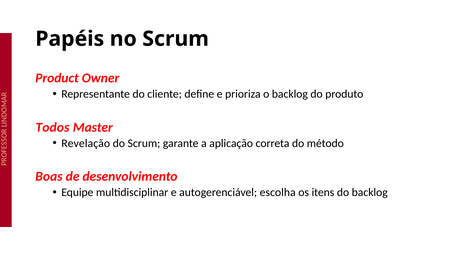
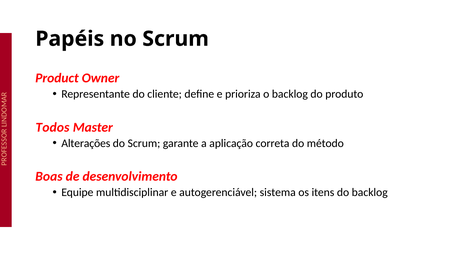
Revelação: Revelação -> Alterações (86, 143)
escolha: escolha -> sistema (278, 193)
